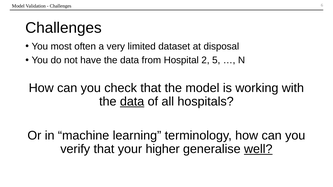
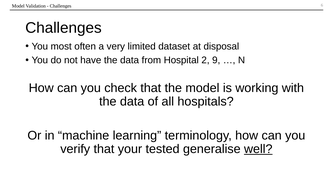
5: 5 -> 9 (216, 60)
data underline: present -> none (132, 102)
higher: higher -> tested (163, 149)
